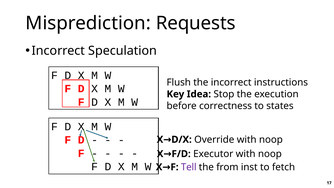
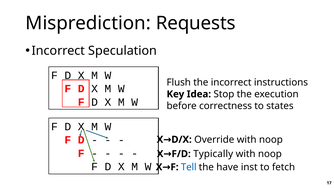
Executor: Executor -> Typically (213, 154)
Tell colour: purple -> blue (189, 167)
from: from -> have (227, 167)
